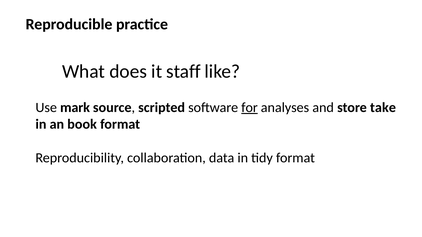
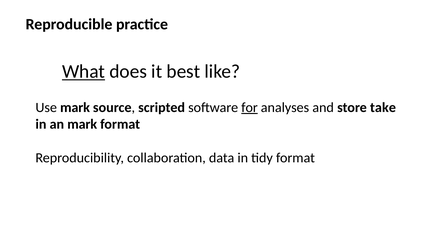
What underline: none -> present (84, 72)
staff: staff -> best (183, 72)
an book: book -> mark (82, 124)
